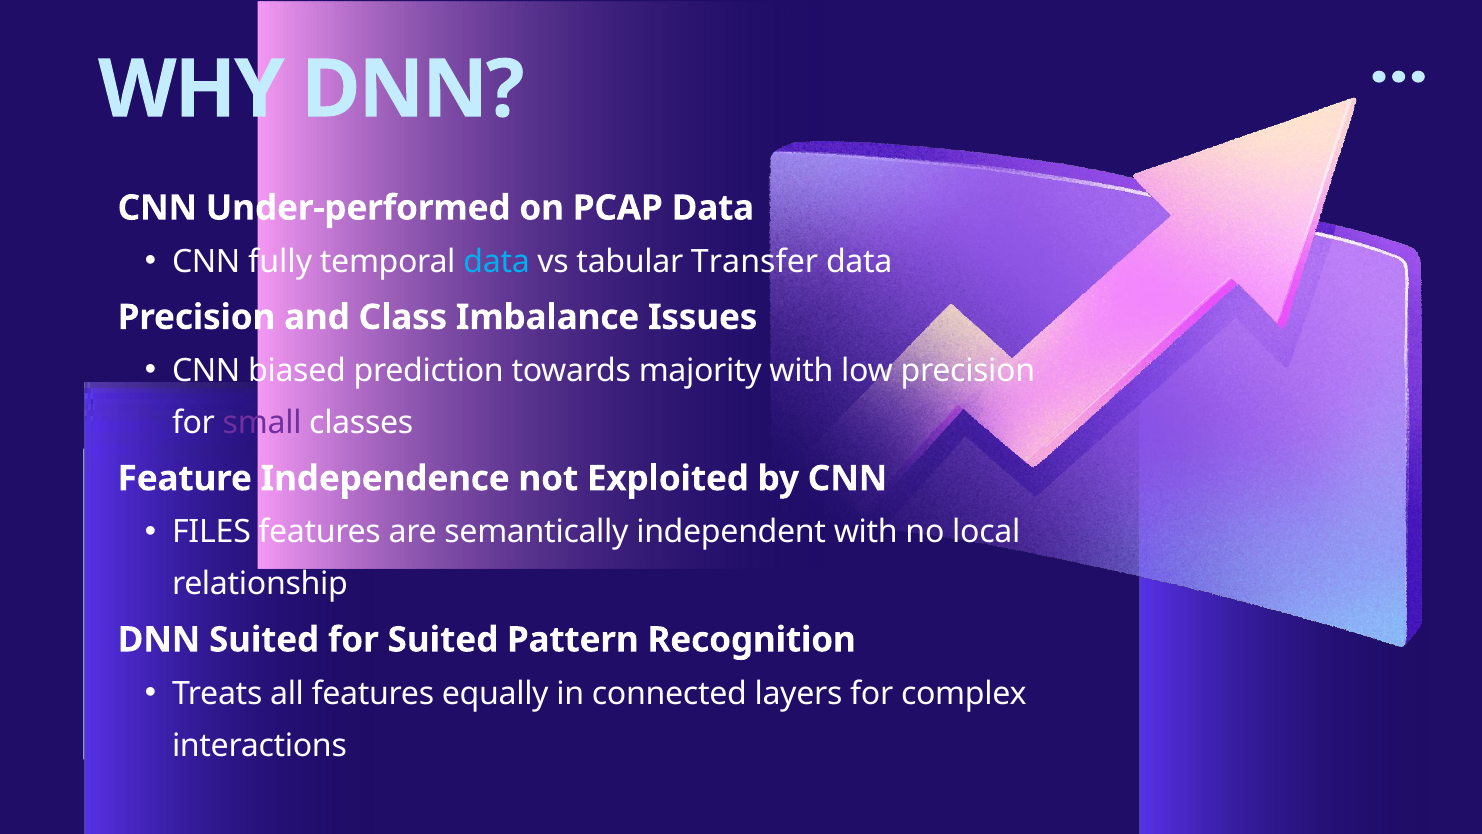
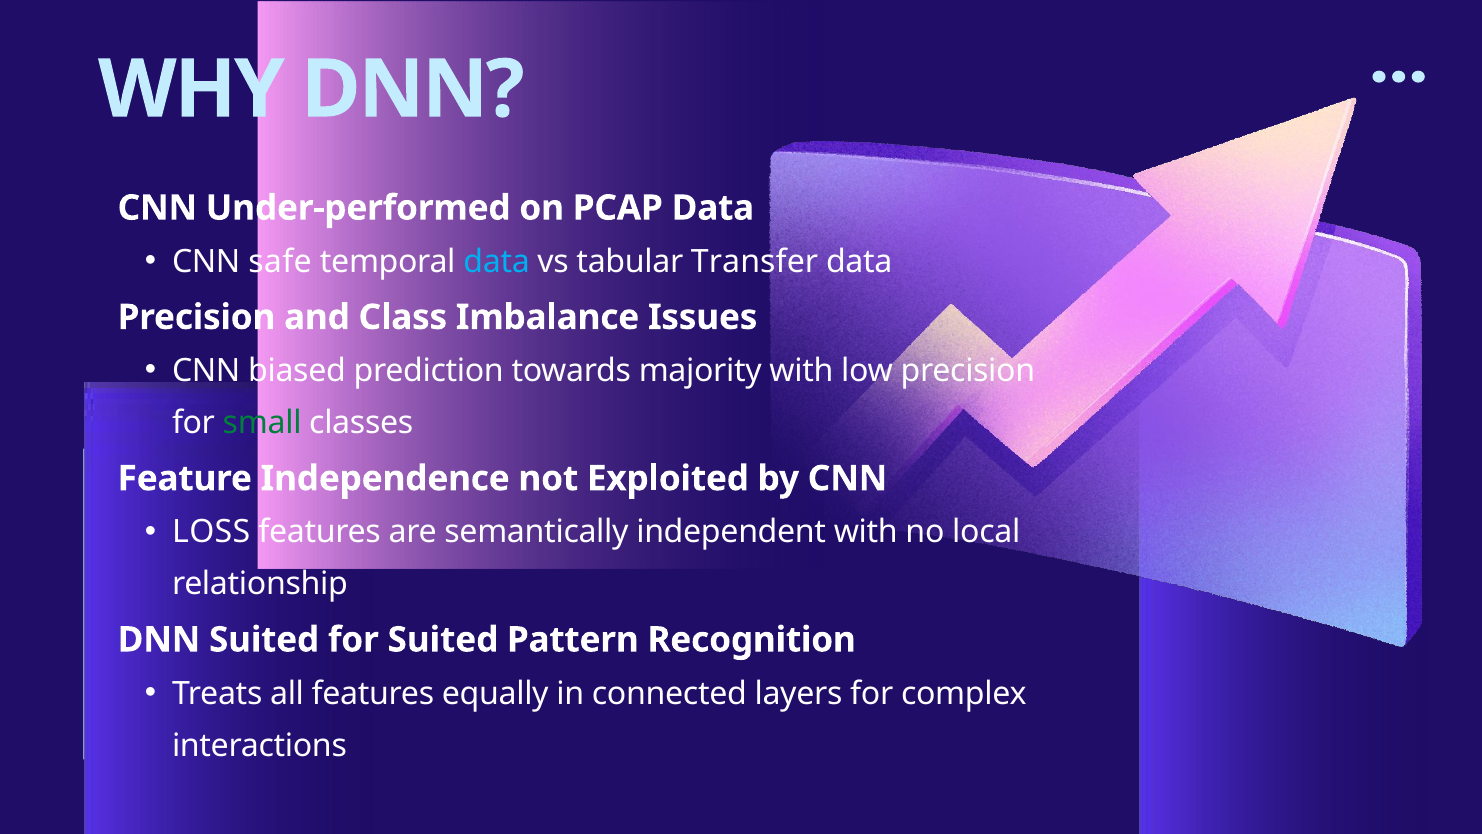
fully: fully -> safe (280, 262)
small colour: purple -> green (262, 423)
FILES: FILES -> LOSS (211, 532)
